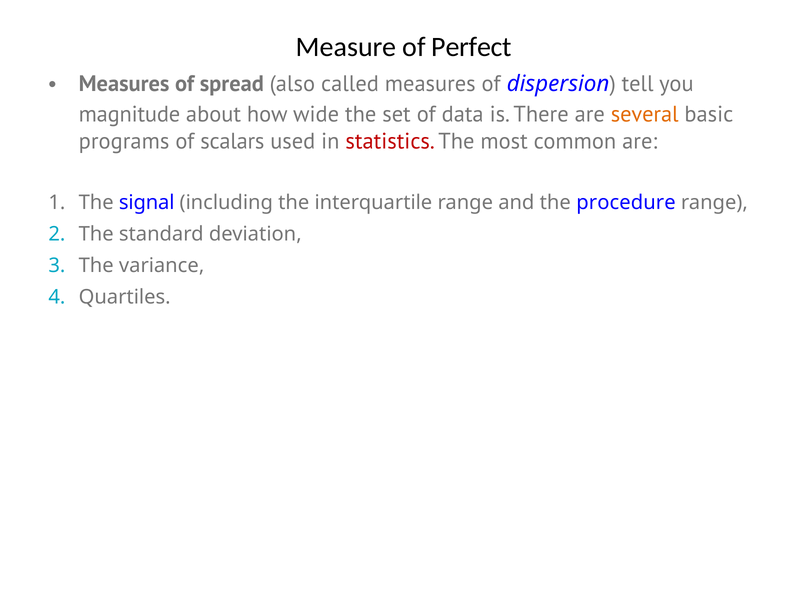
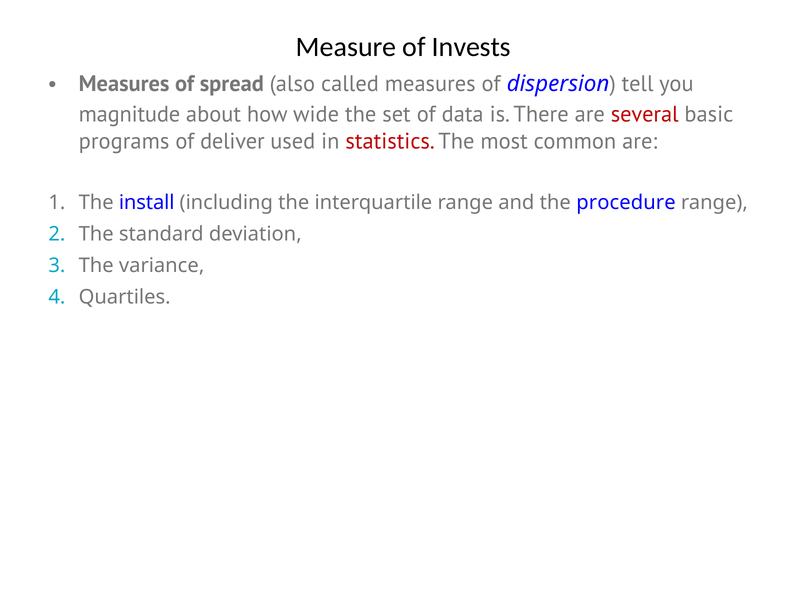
Perfect: Perfect -> Invests (471, 47)
several colour: orange -> red (645, 114)
scalars: scalars -> deliver (232, 141)
signal: signal -> install (147, 202)
